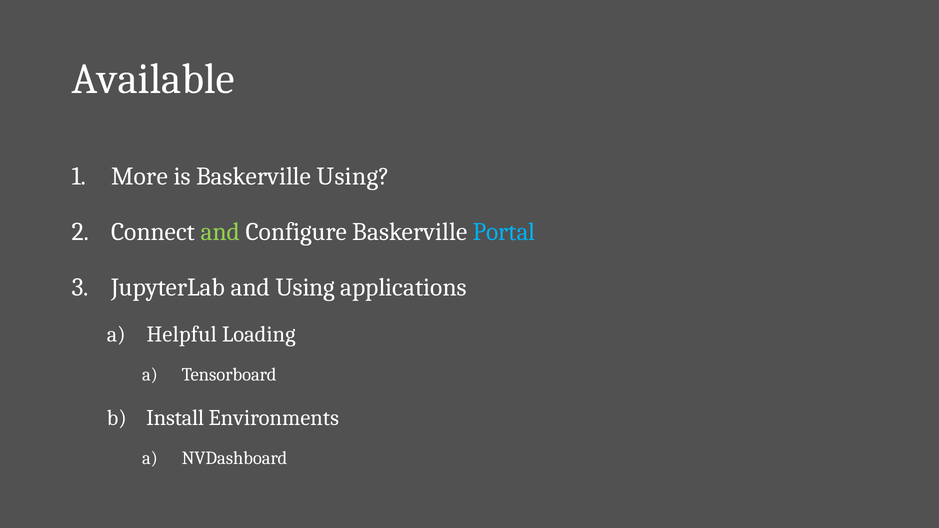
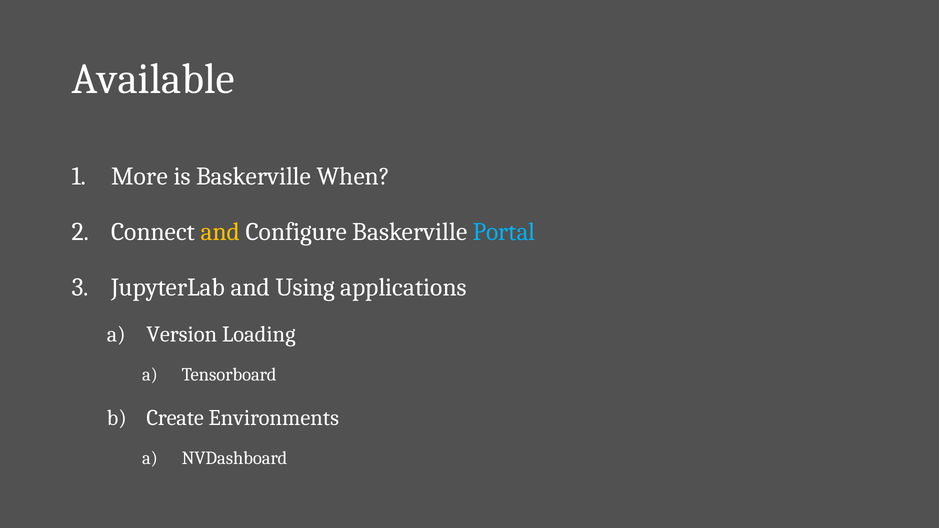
Baskerville Using: Using -> When (353, 176)
and colour: light green -> yellow (220, 232)
Helpful: Helpful -> Version (182, 334)
Install: Install -> Create (175, 418)
